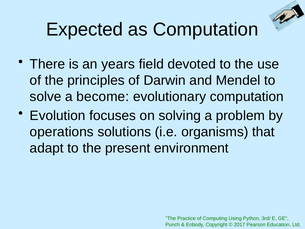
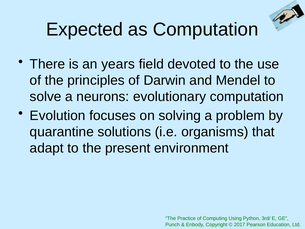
become: become -> neurons (103, 97)
operations: operations -> quarantine (62, 132)
